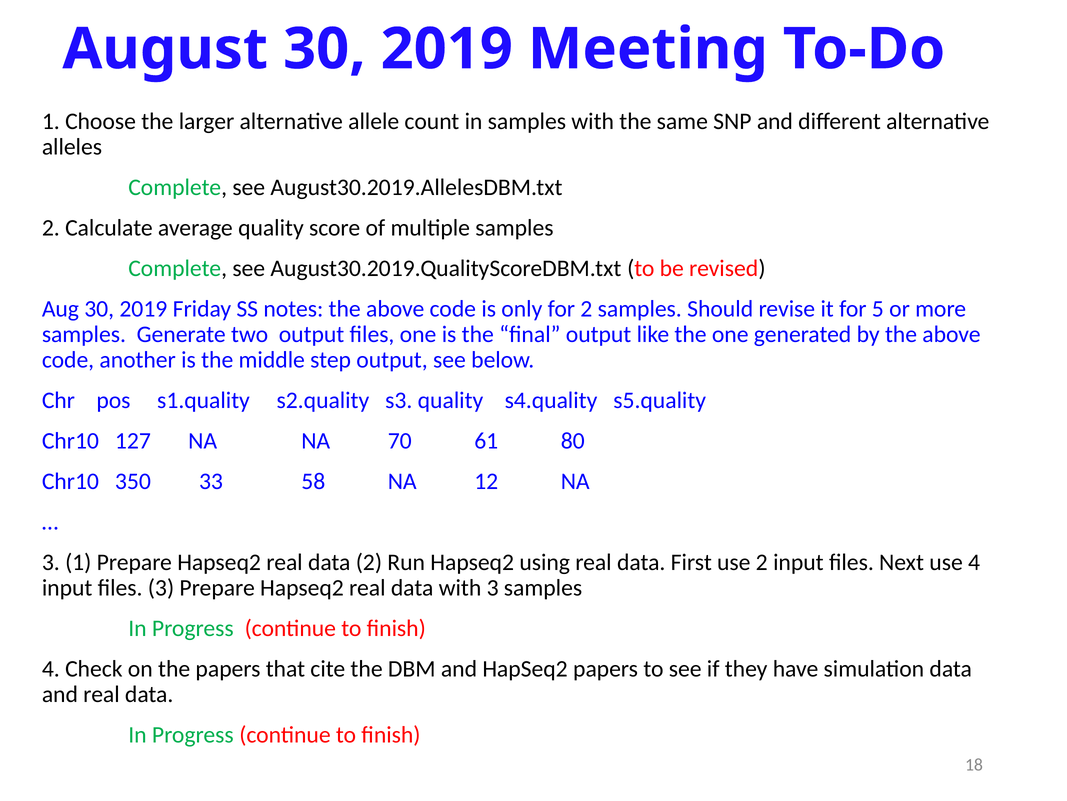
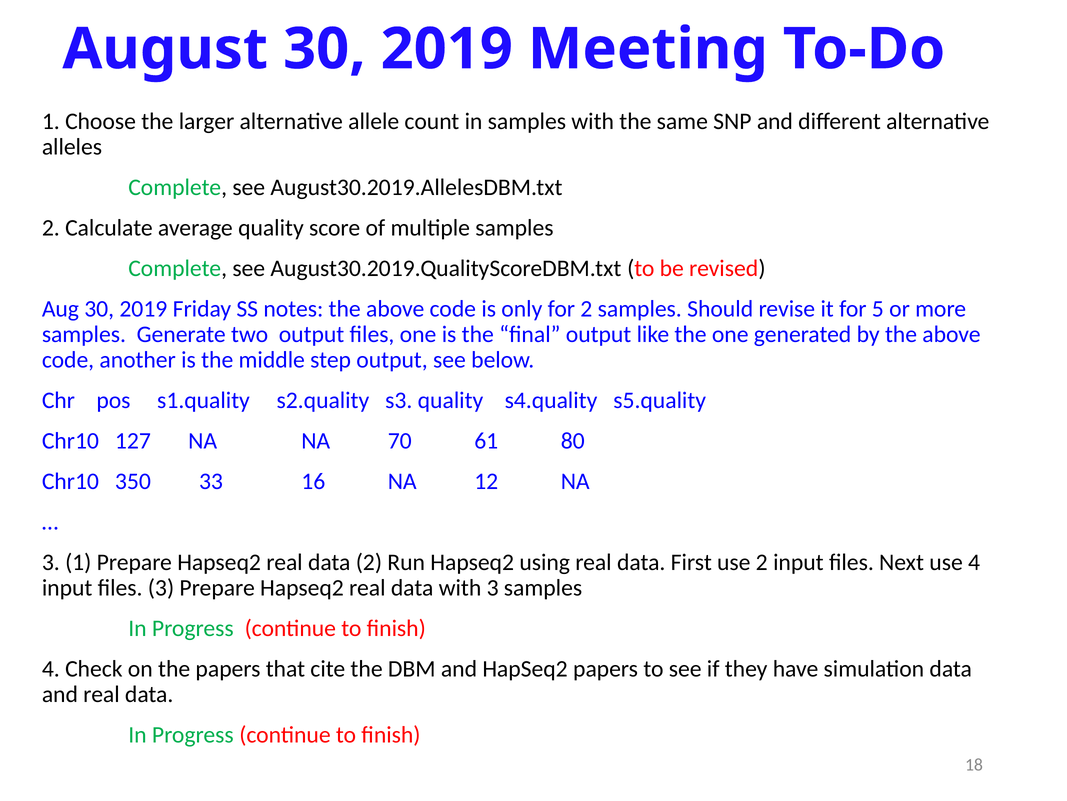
58: 58 -> 16 (313, 481)
